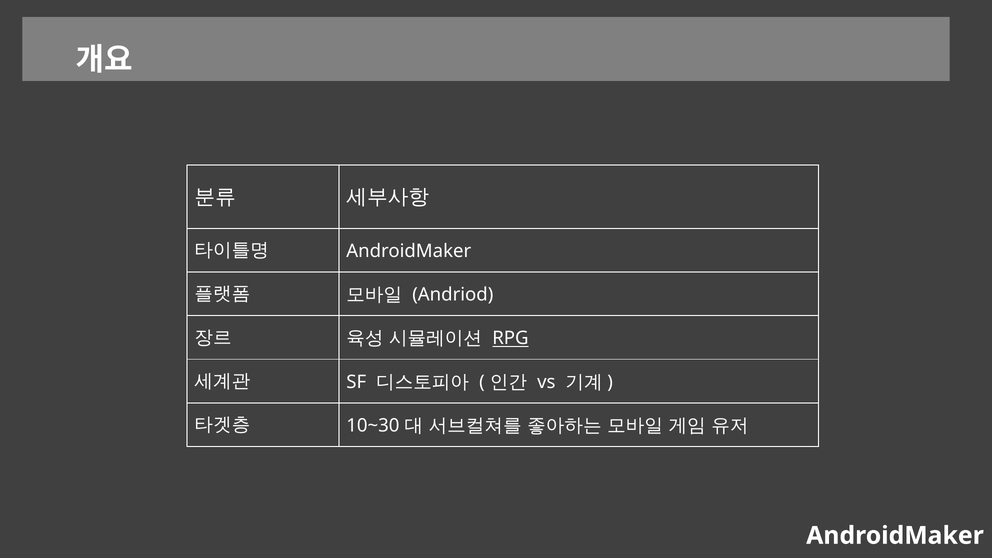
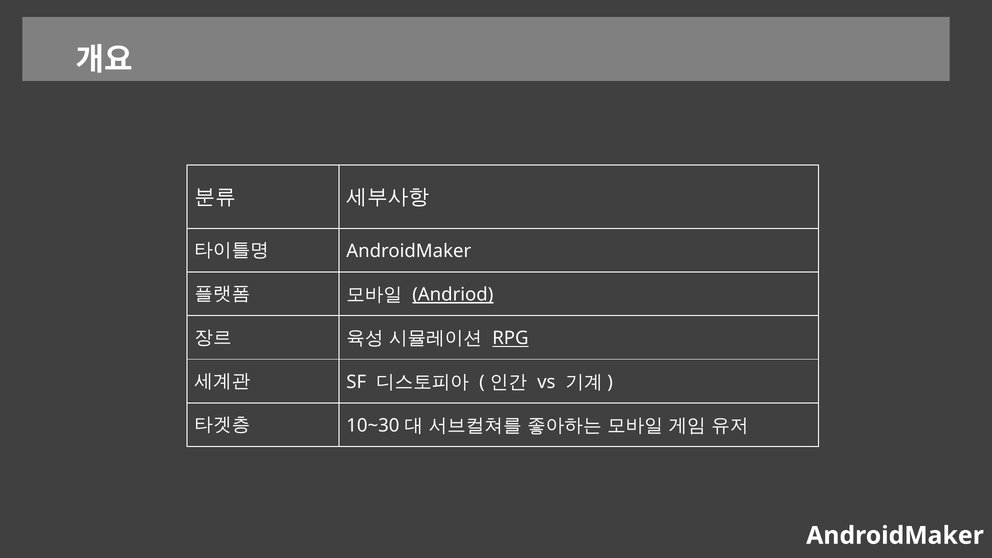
Andriod underline: none -> present (453, 295)
